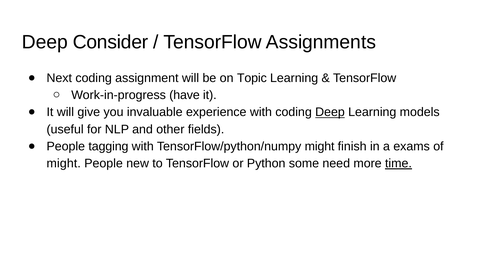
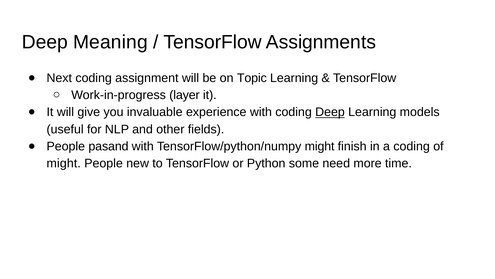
Consider: Consider -> Meaning (110, 42)
have: have -> layer (184, 95)
tagging: tagging -> pasand (108, 146)
a exams: exams -> coding (412, 146)
time underline: present -> none (398, 163)
